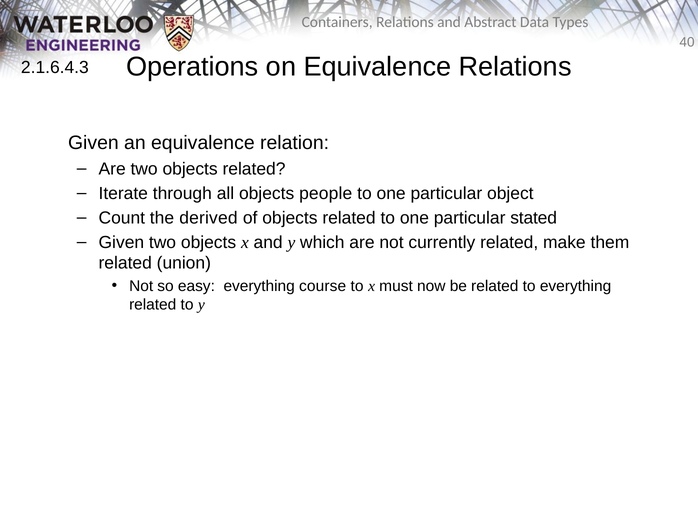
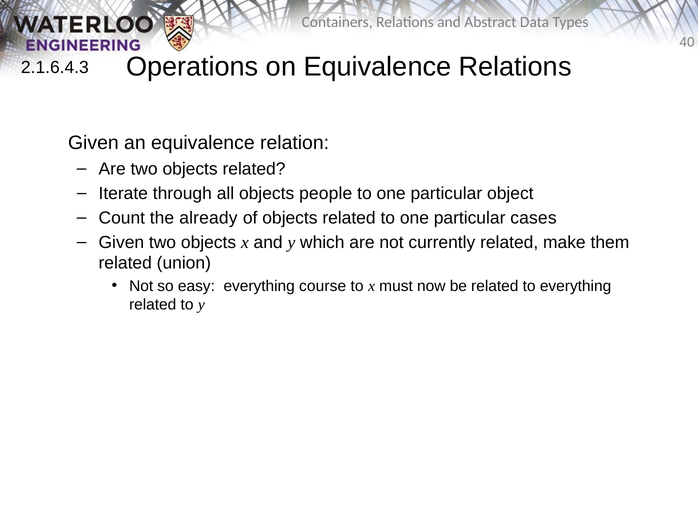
derived: derived -> already (208, 218)
stated: stated -> cases (533, 218)
